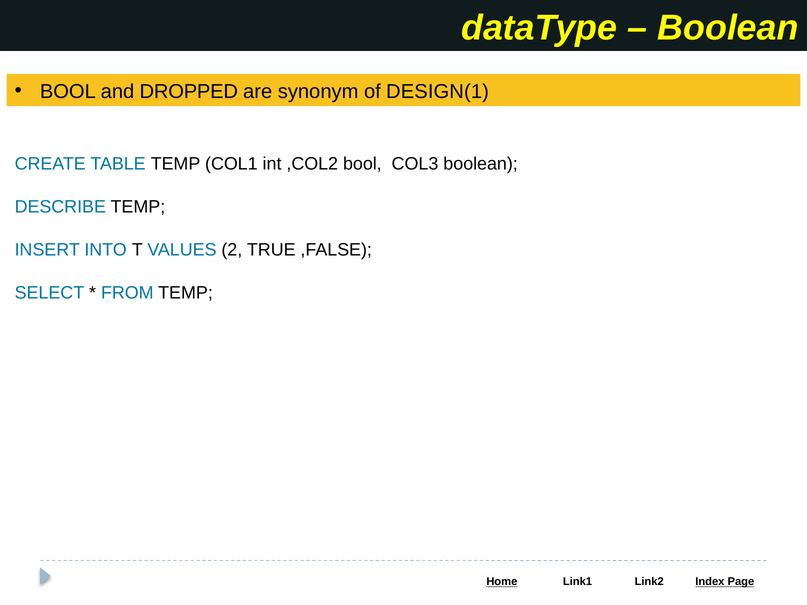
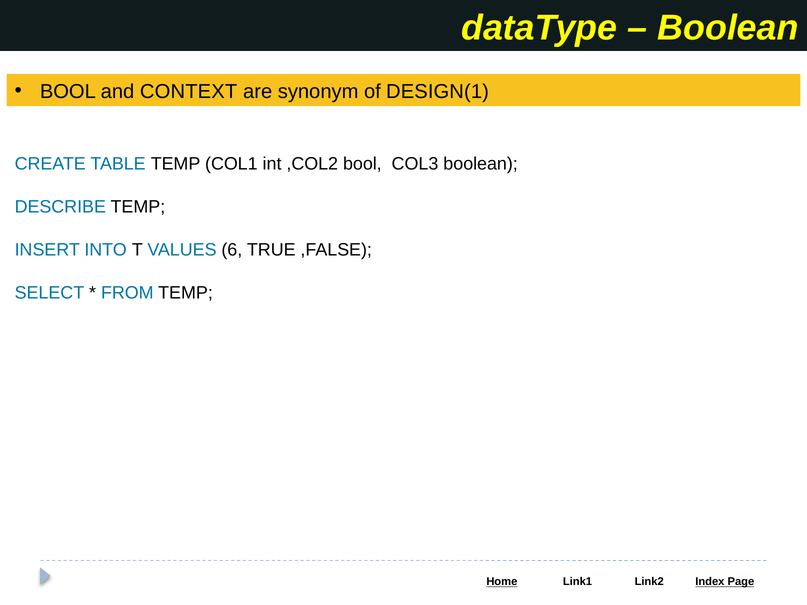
DROPPED: DROPPED -> CONTEXT (189, 91)
2: 2 -> 6 (232, 250)
